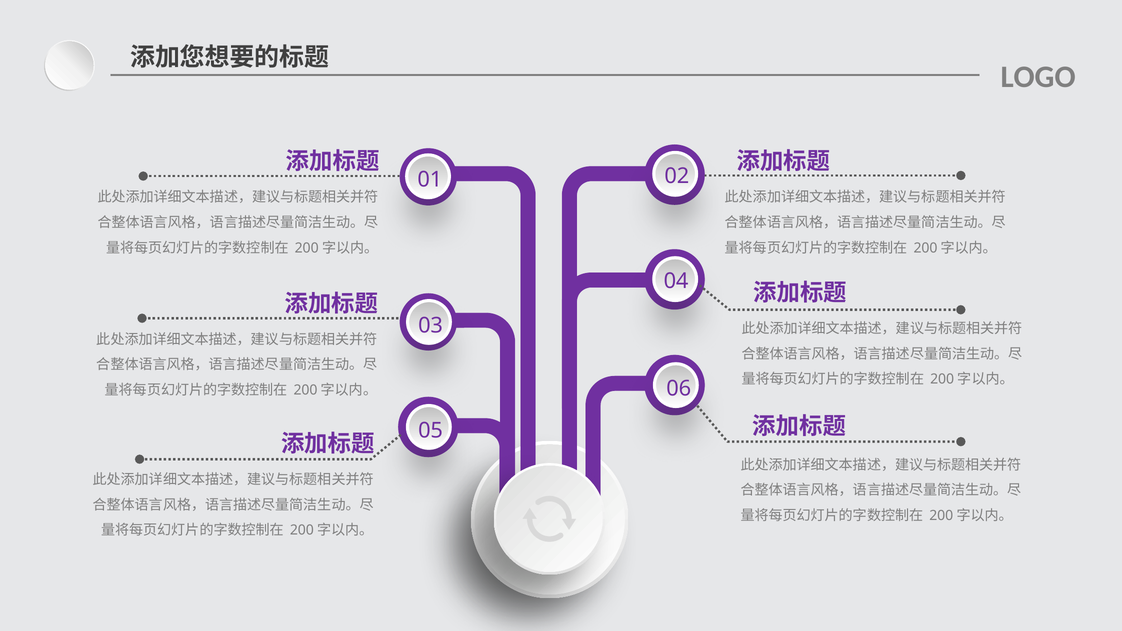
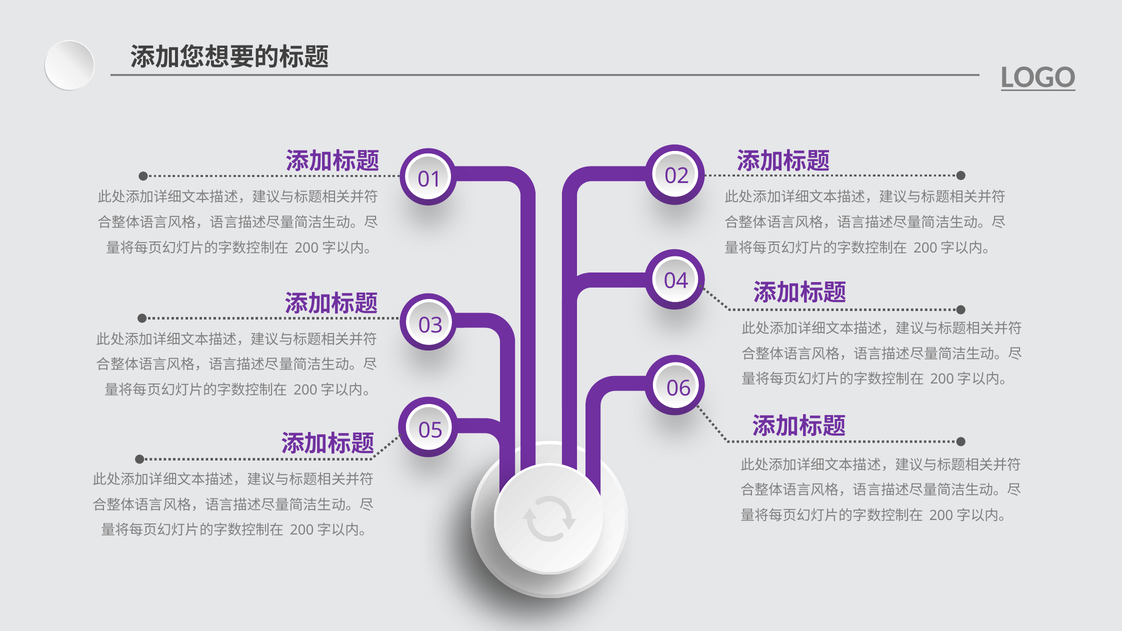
LOGO underline: none -> present (1038, 77)
